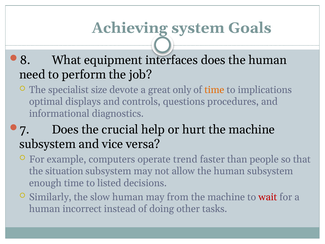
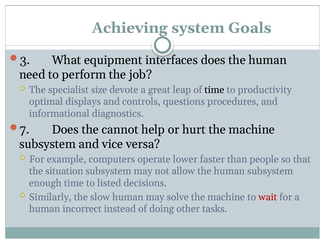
8: 8 -> 3 (25, 60)
only: only -> leap (182, 90)
time colour: orange -> black (214, 90)
implications: implications -> productivity (265, 90)
crucial: crucial -> cannot (120, 129)
trend: trend -> lower (185, 159)
from: from -> solve (178, 197)
